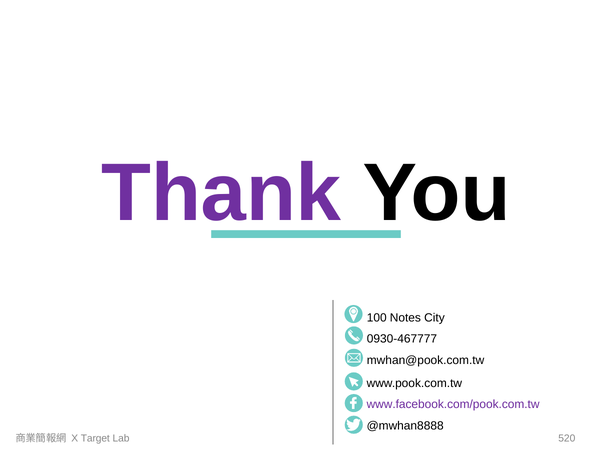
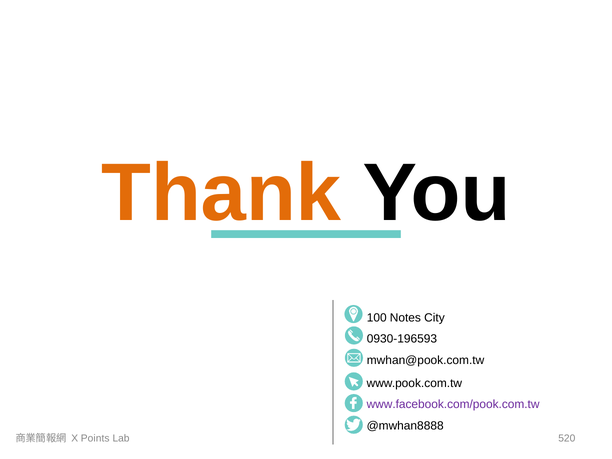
Thank colour: purple -> orange (221, 193)
0930-467777: 0930-467777 -> 0930-196593 (402, 339)
Target: Target -> Points (95, 438)
